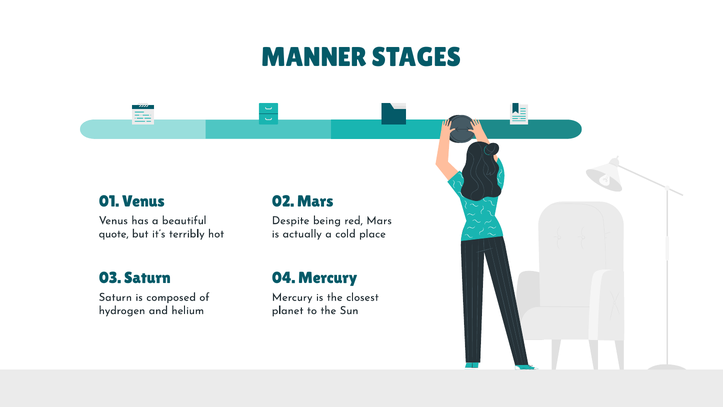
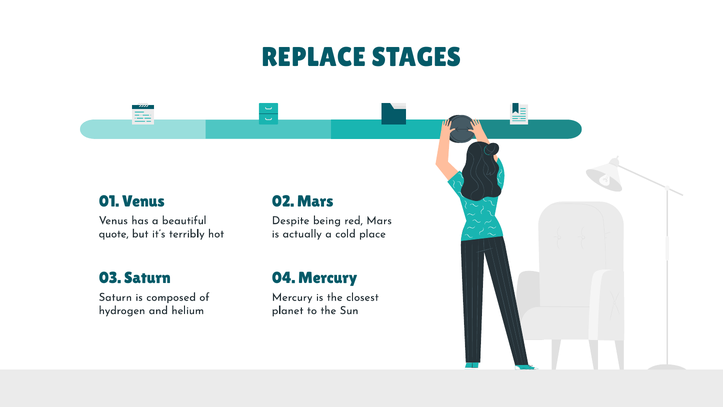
MANNER: MANNER -> REPLACE (314, 57)
